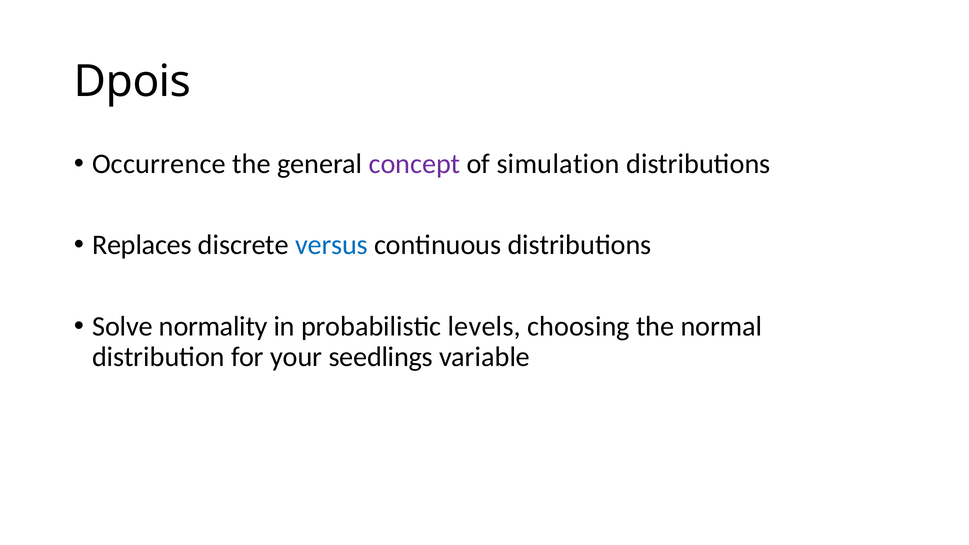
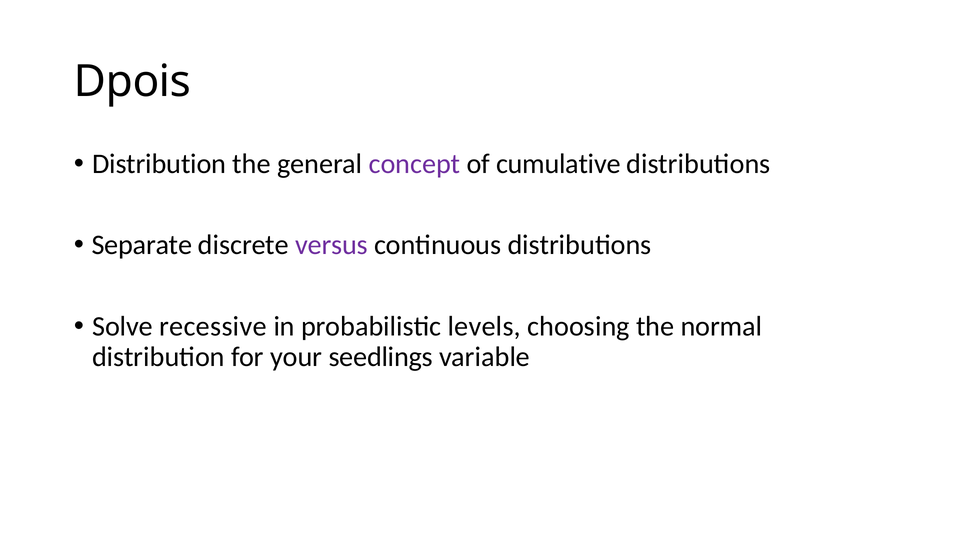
Occurrence: Occurrence -> Distribution (159, 164)
simulation: simulation -> cumulative (558, 164)
Replaces: Replaces -> Separate (142, 245)
versus colour: blue -> purple (331, 245)
normality: normality -> recessive (213, 326)
